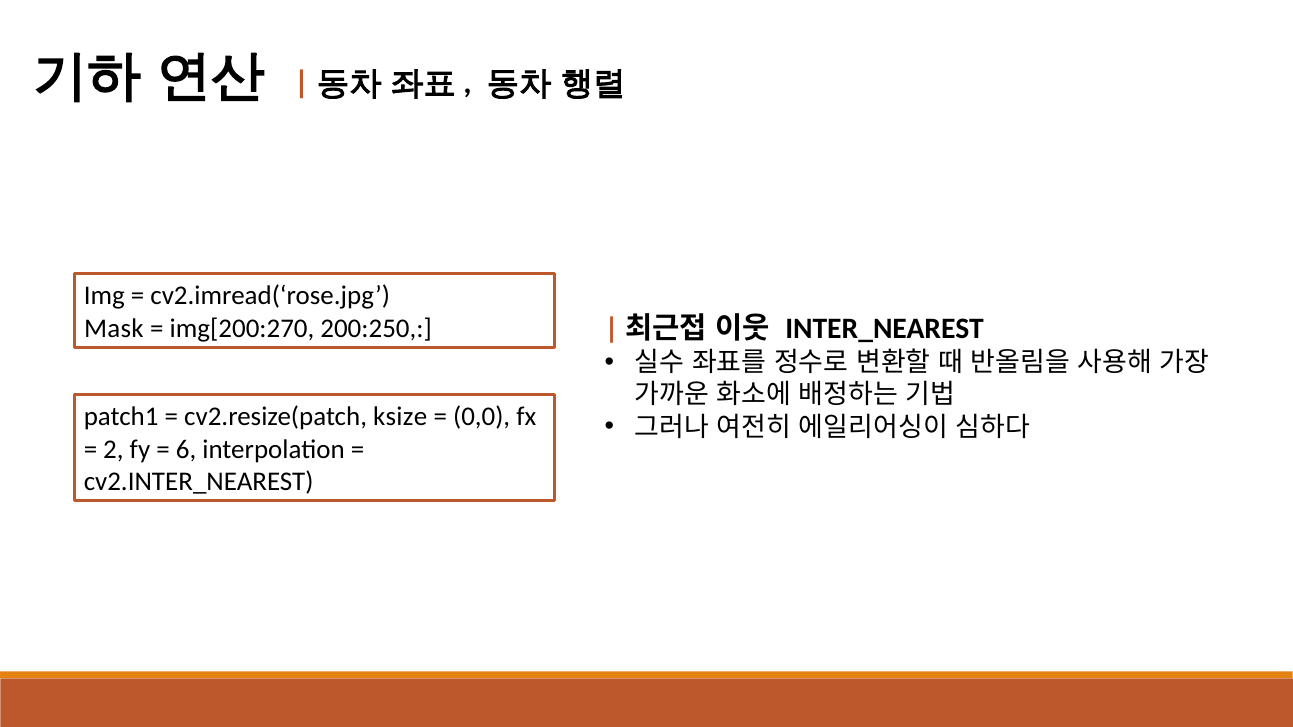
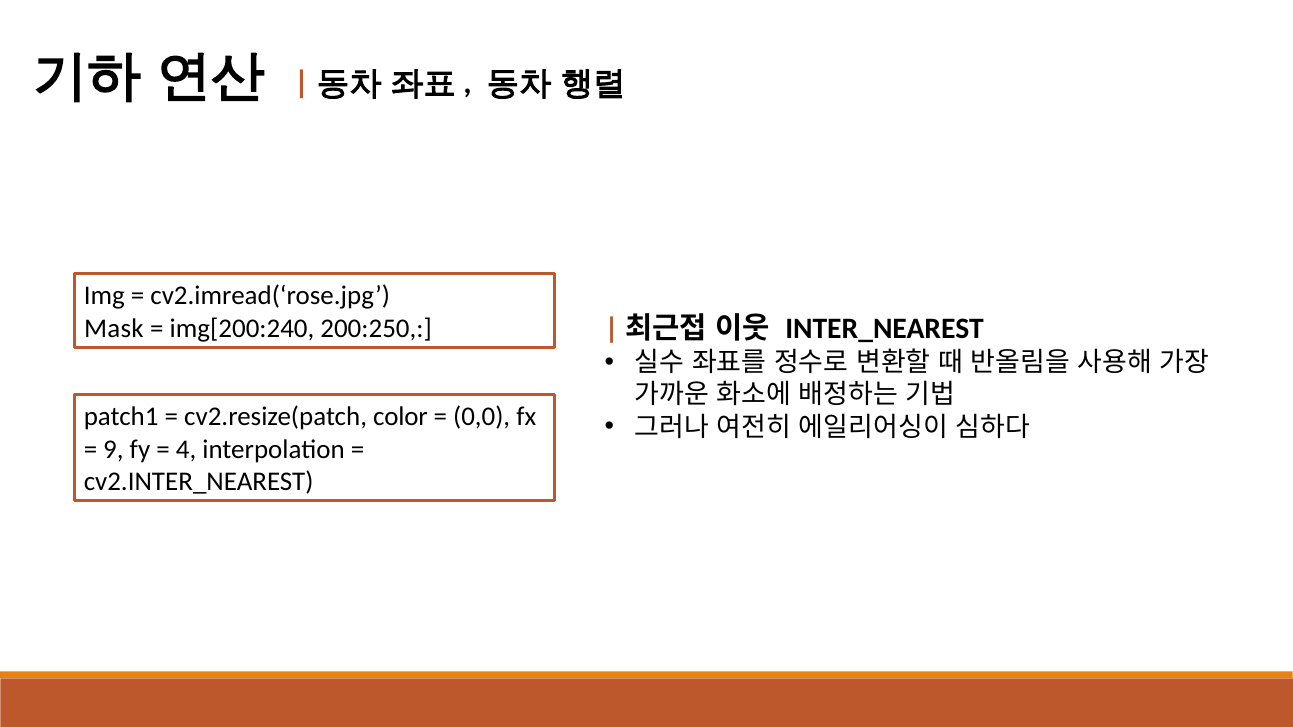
img[200:270: img[200:270 -> img[200:240 (242, 328)
ksize: ksize -> color (400, 417)
2: 2 -> 9 (113, 449)
6: 6 -> 4 (186, 449)
